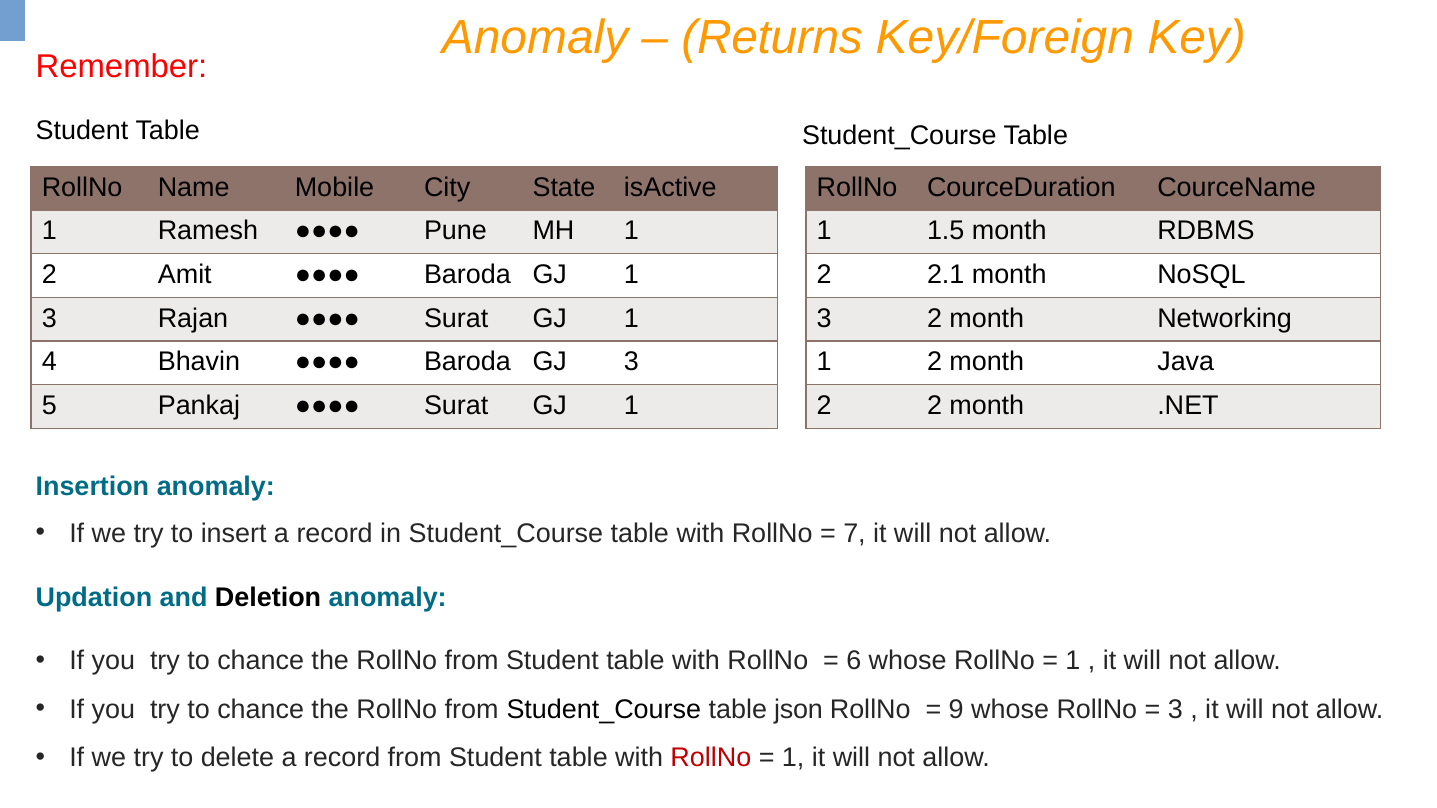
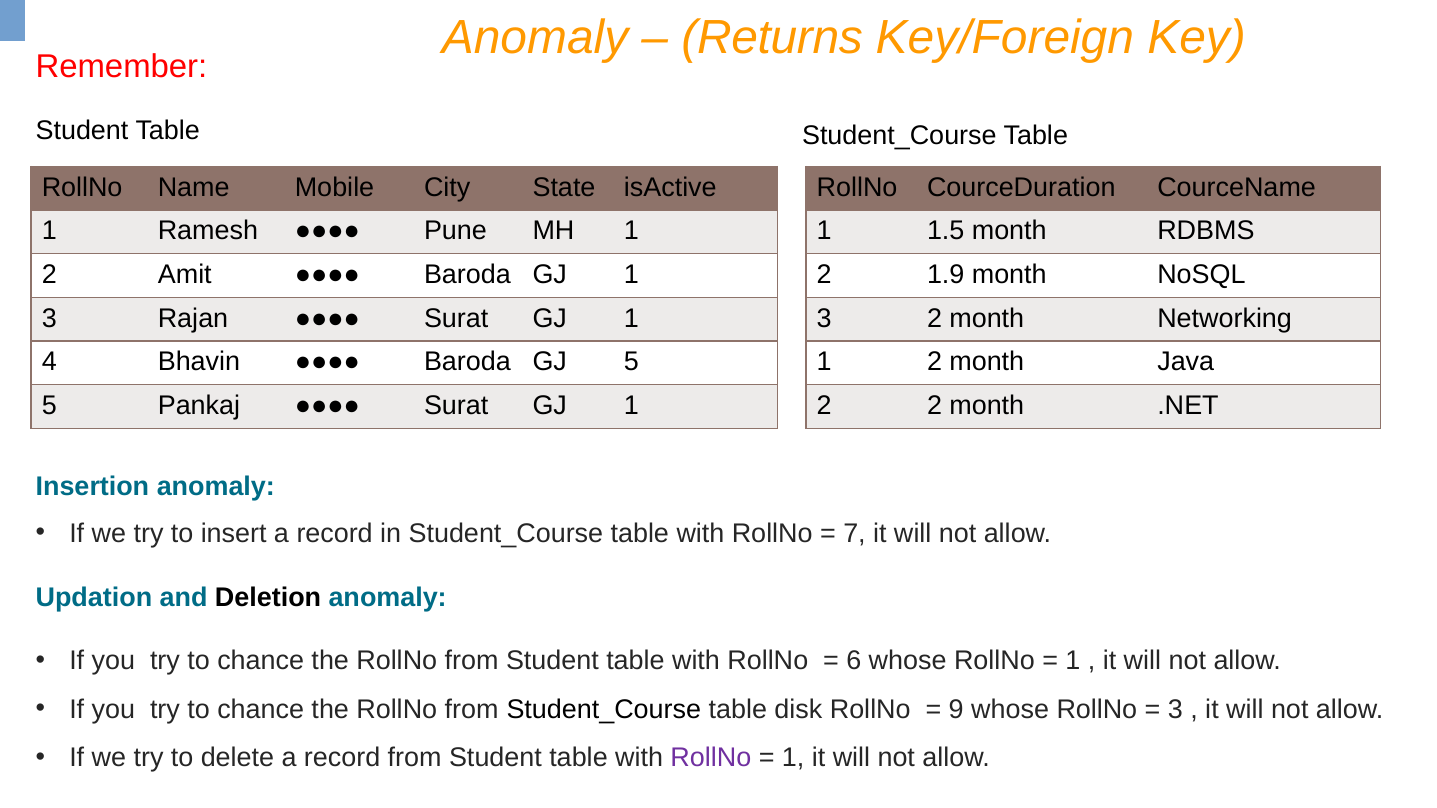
2.1: 2.1 -> 1.9 (946, 275)
GJ 3: 3 -> 5 (631, 362)
json: json -> disk (798, 710)
RollNo colour: red -> purple (711, 758)
